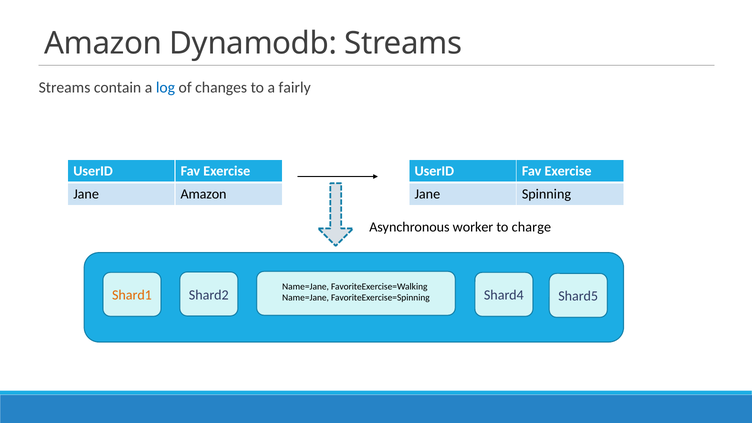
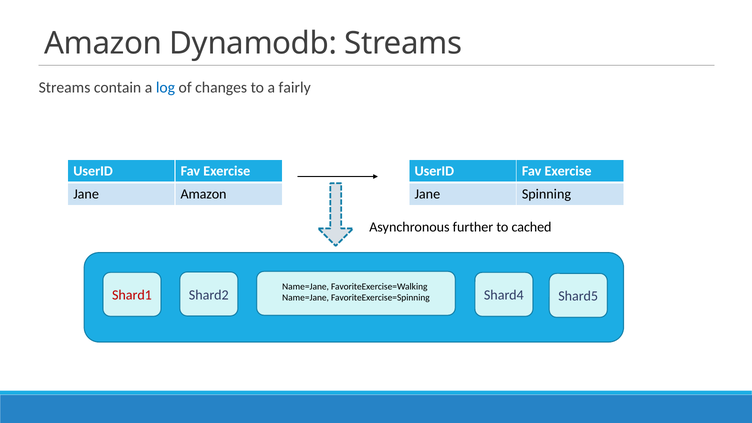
worker: worker -> further (473, 227)
charge: charge -> cached (531, 227)
Shard1 colour: orange -> red (132, 295)
